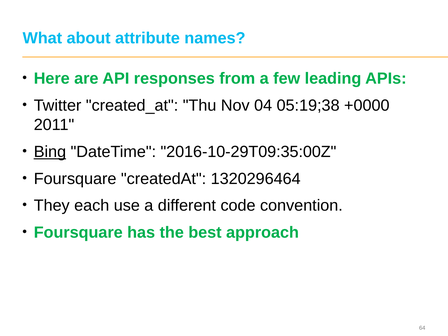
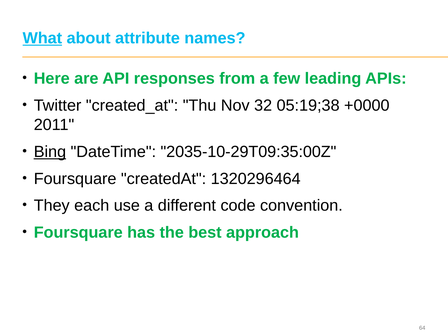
What underline: none -> present (42, 38)
04: 04 -> 32 (263, 105)
2016-10-29T09:35:00Z: 2016-10-29T09:35:00Z -> 2035-10-29T09:35:00Z (248, 152)
